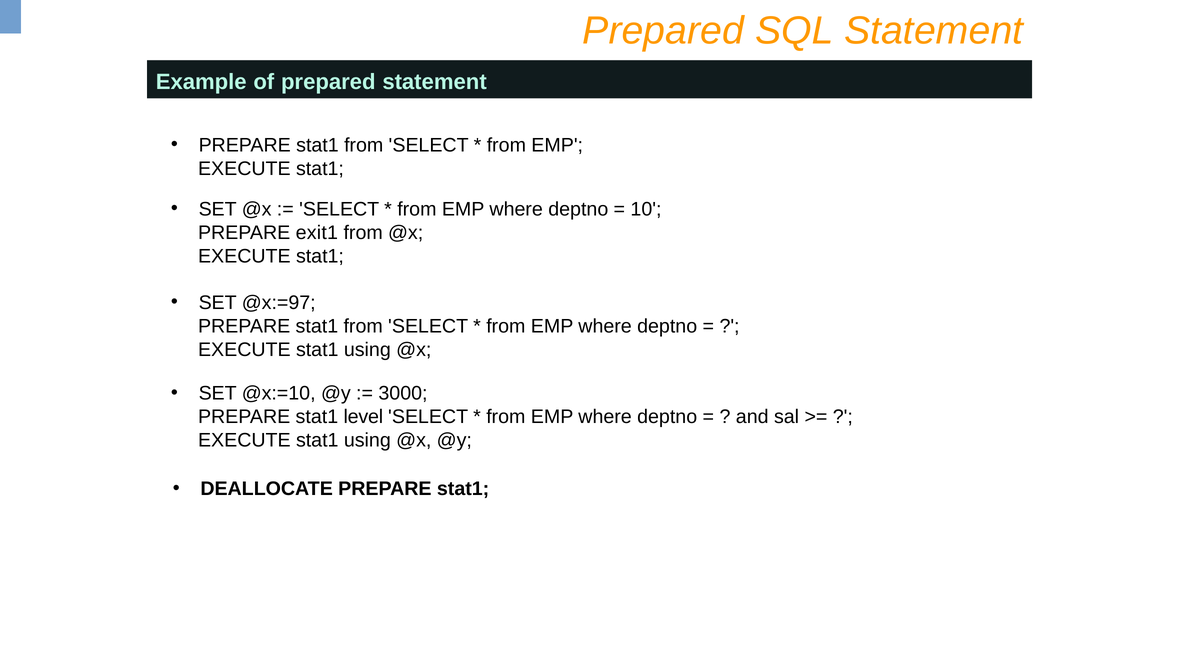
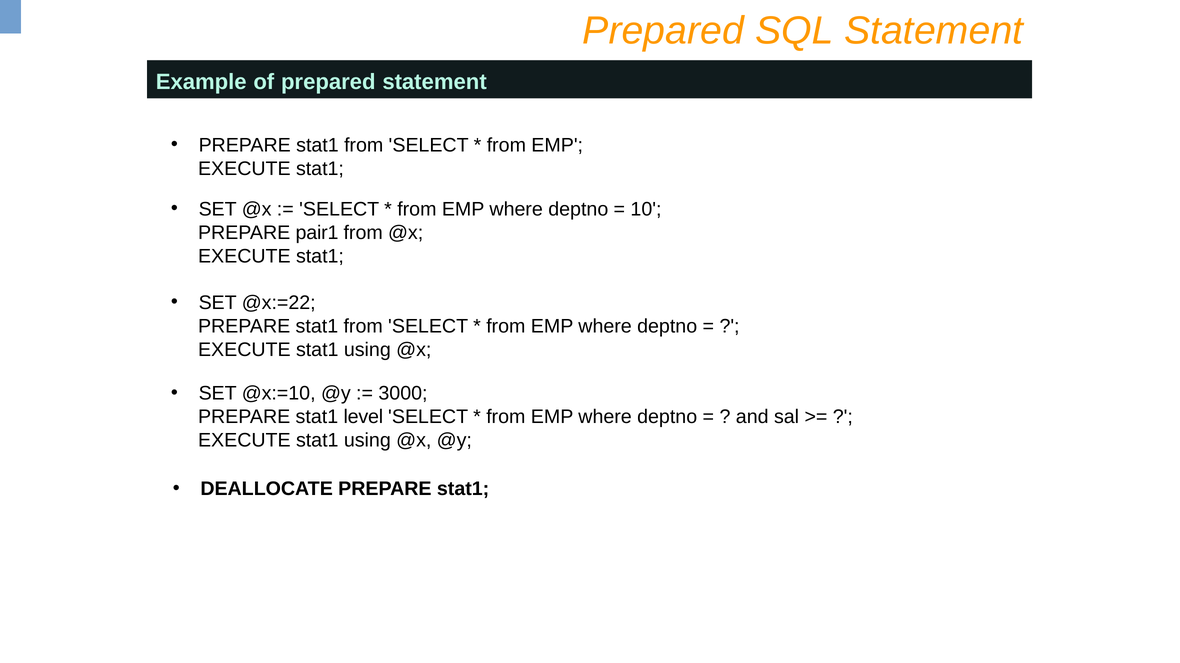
exit1: exit1 -> pair1 (317, 233)
@x:=97: @x:=97 -> @x:=22 (279, 303)
